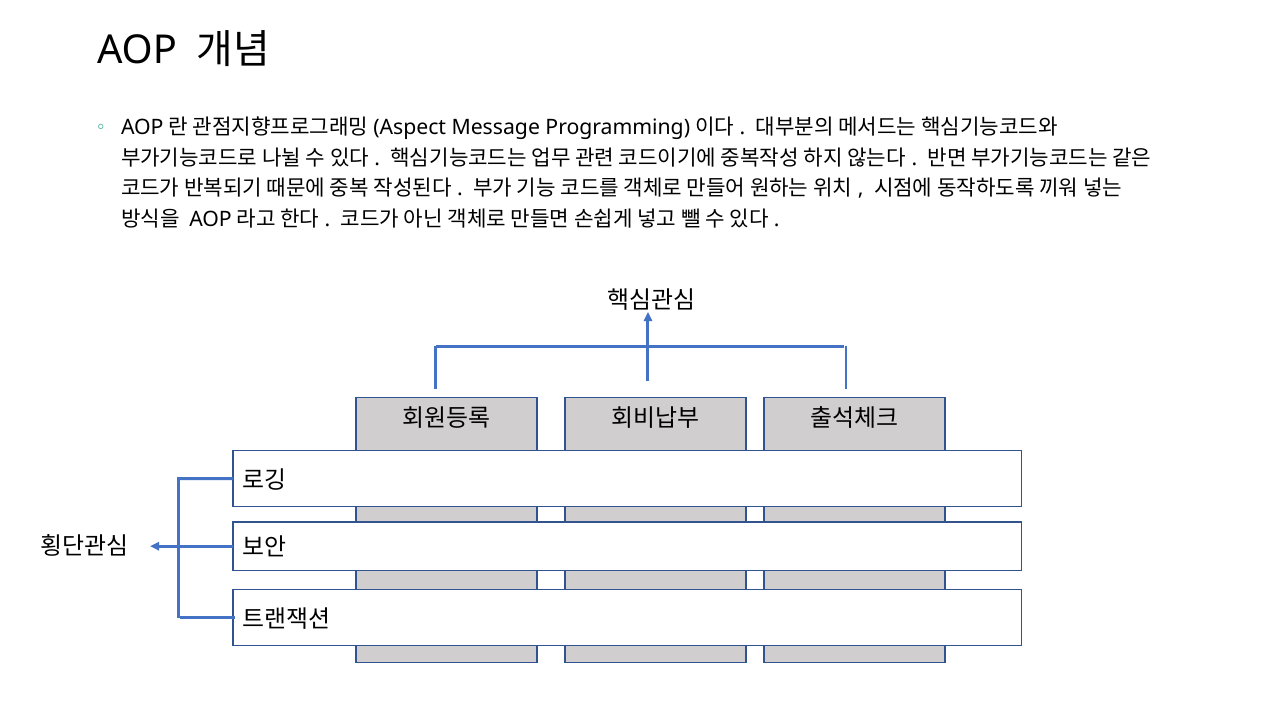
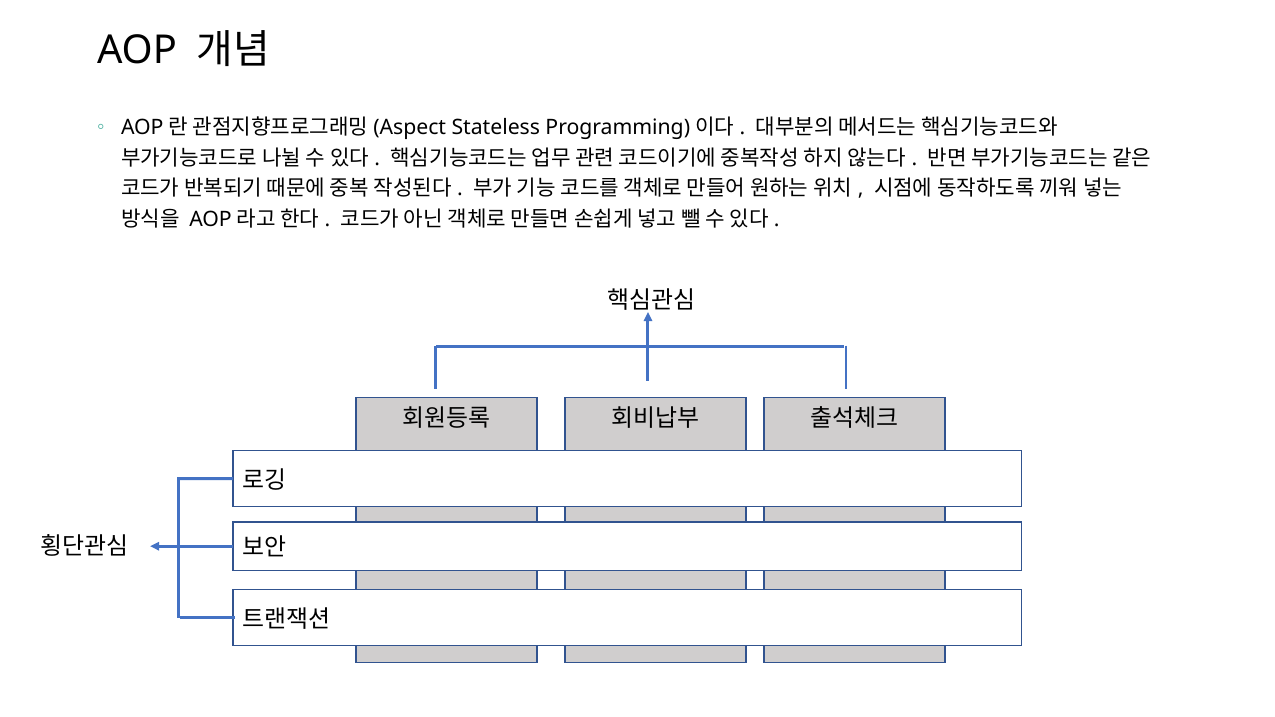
Message: Message -> Stateless (496, 128)
